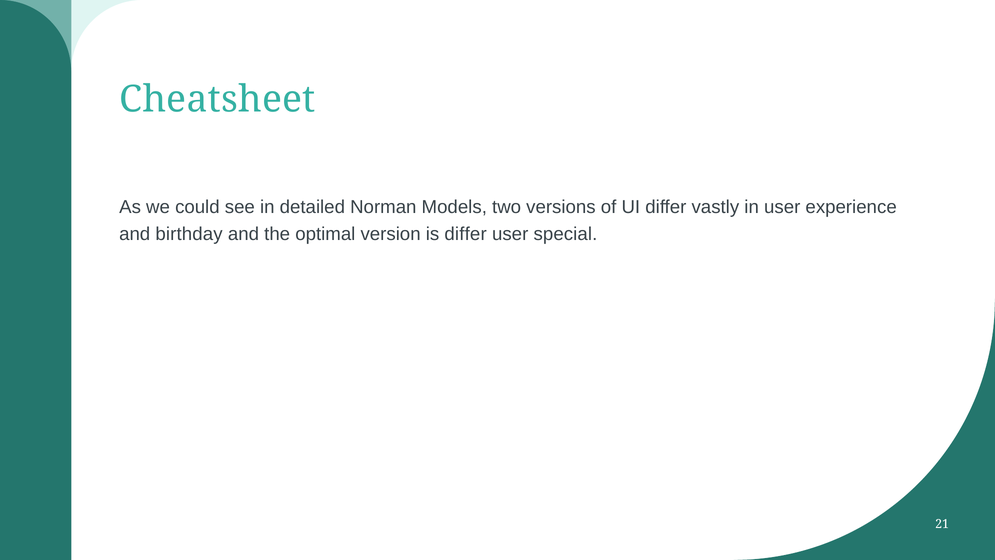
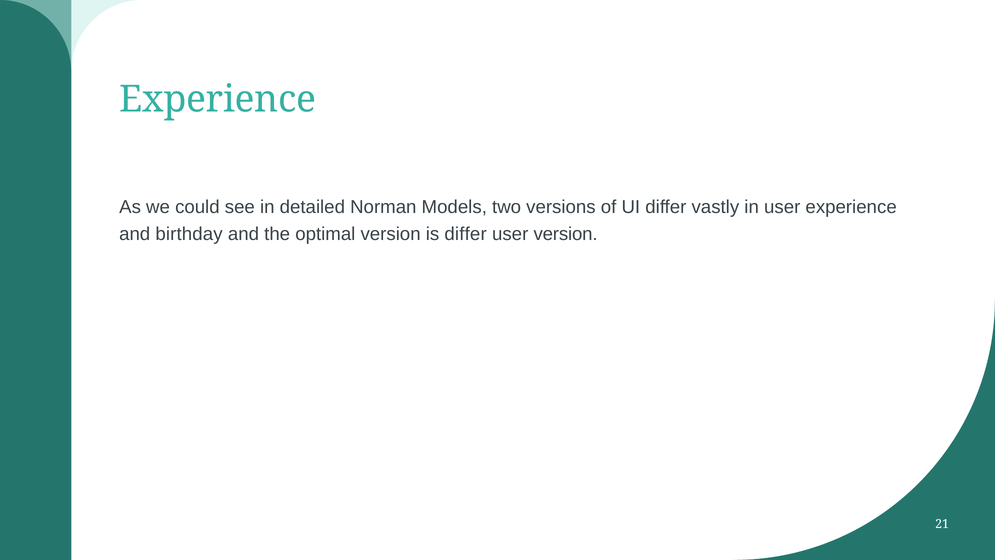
Cheatsheet: Cheatsheet -> Experience (218, 100)
user special: special -> version (566, 234)
